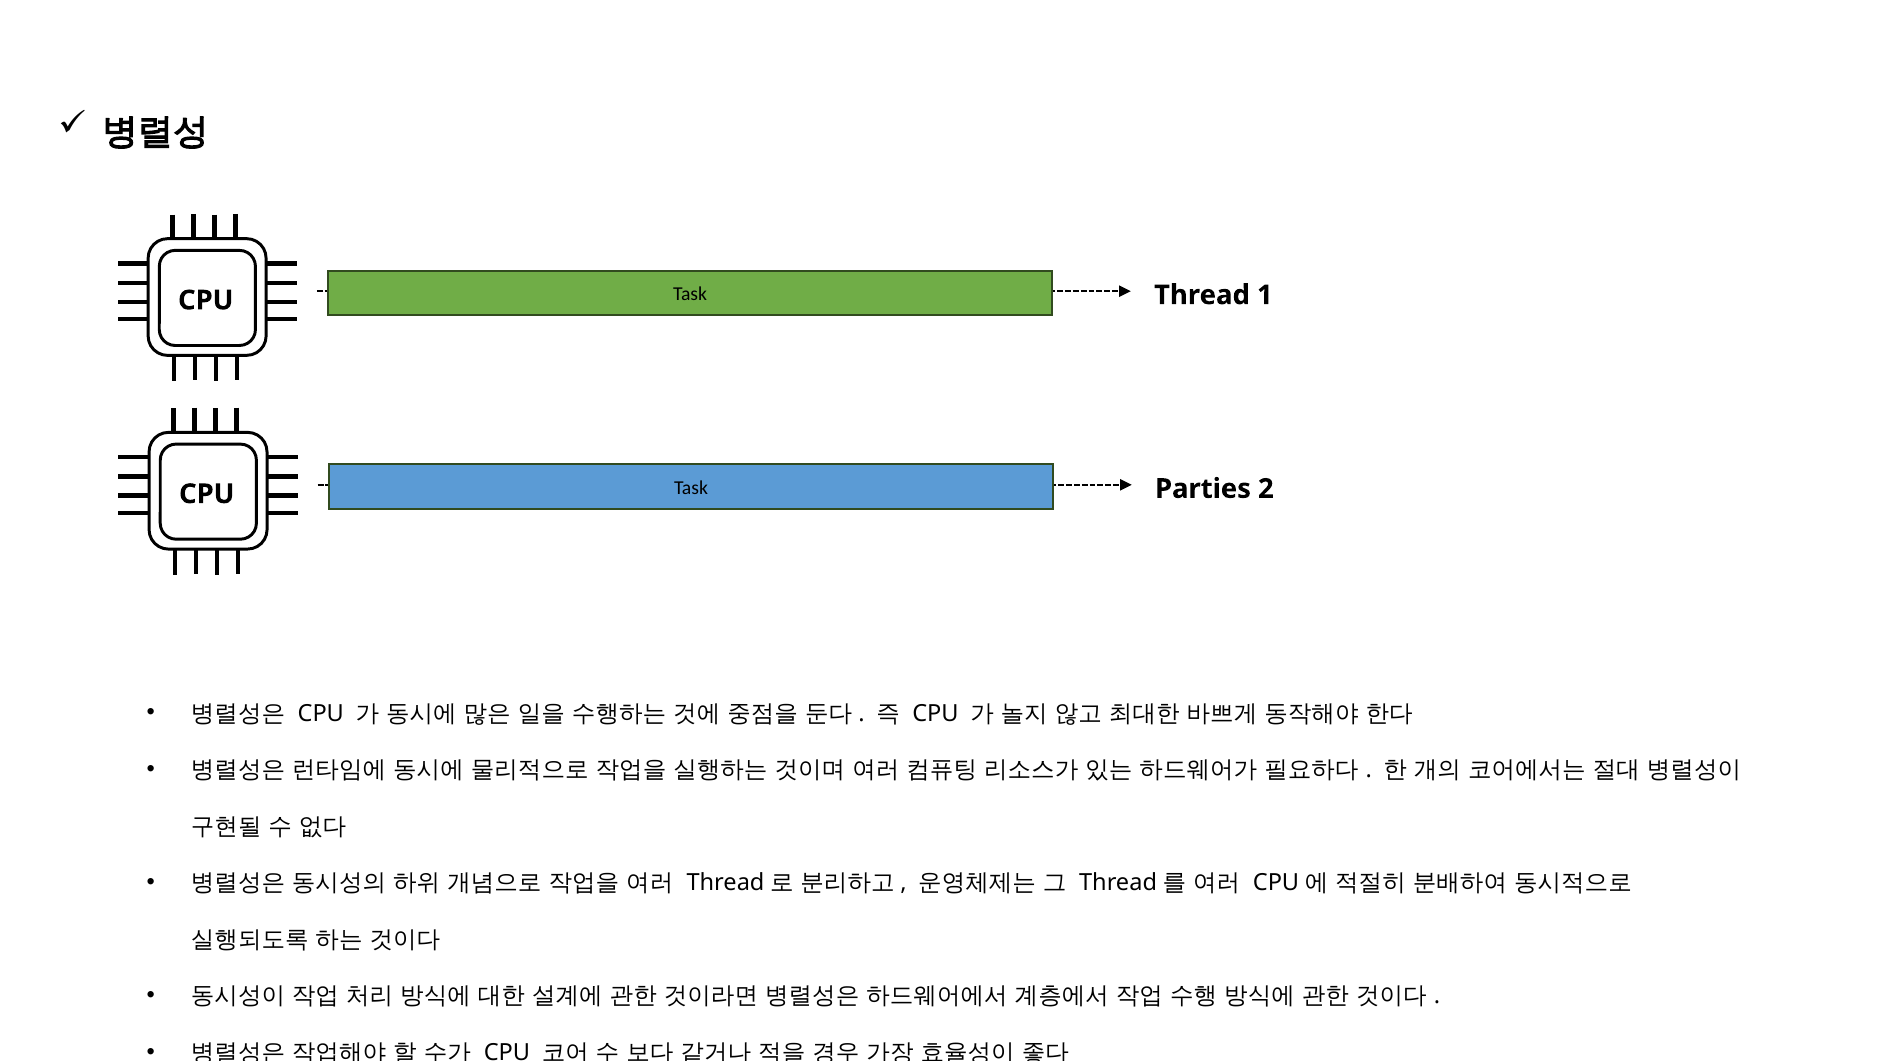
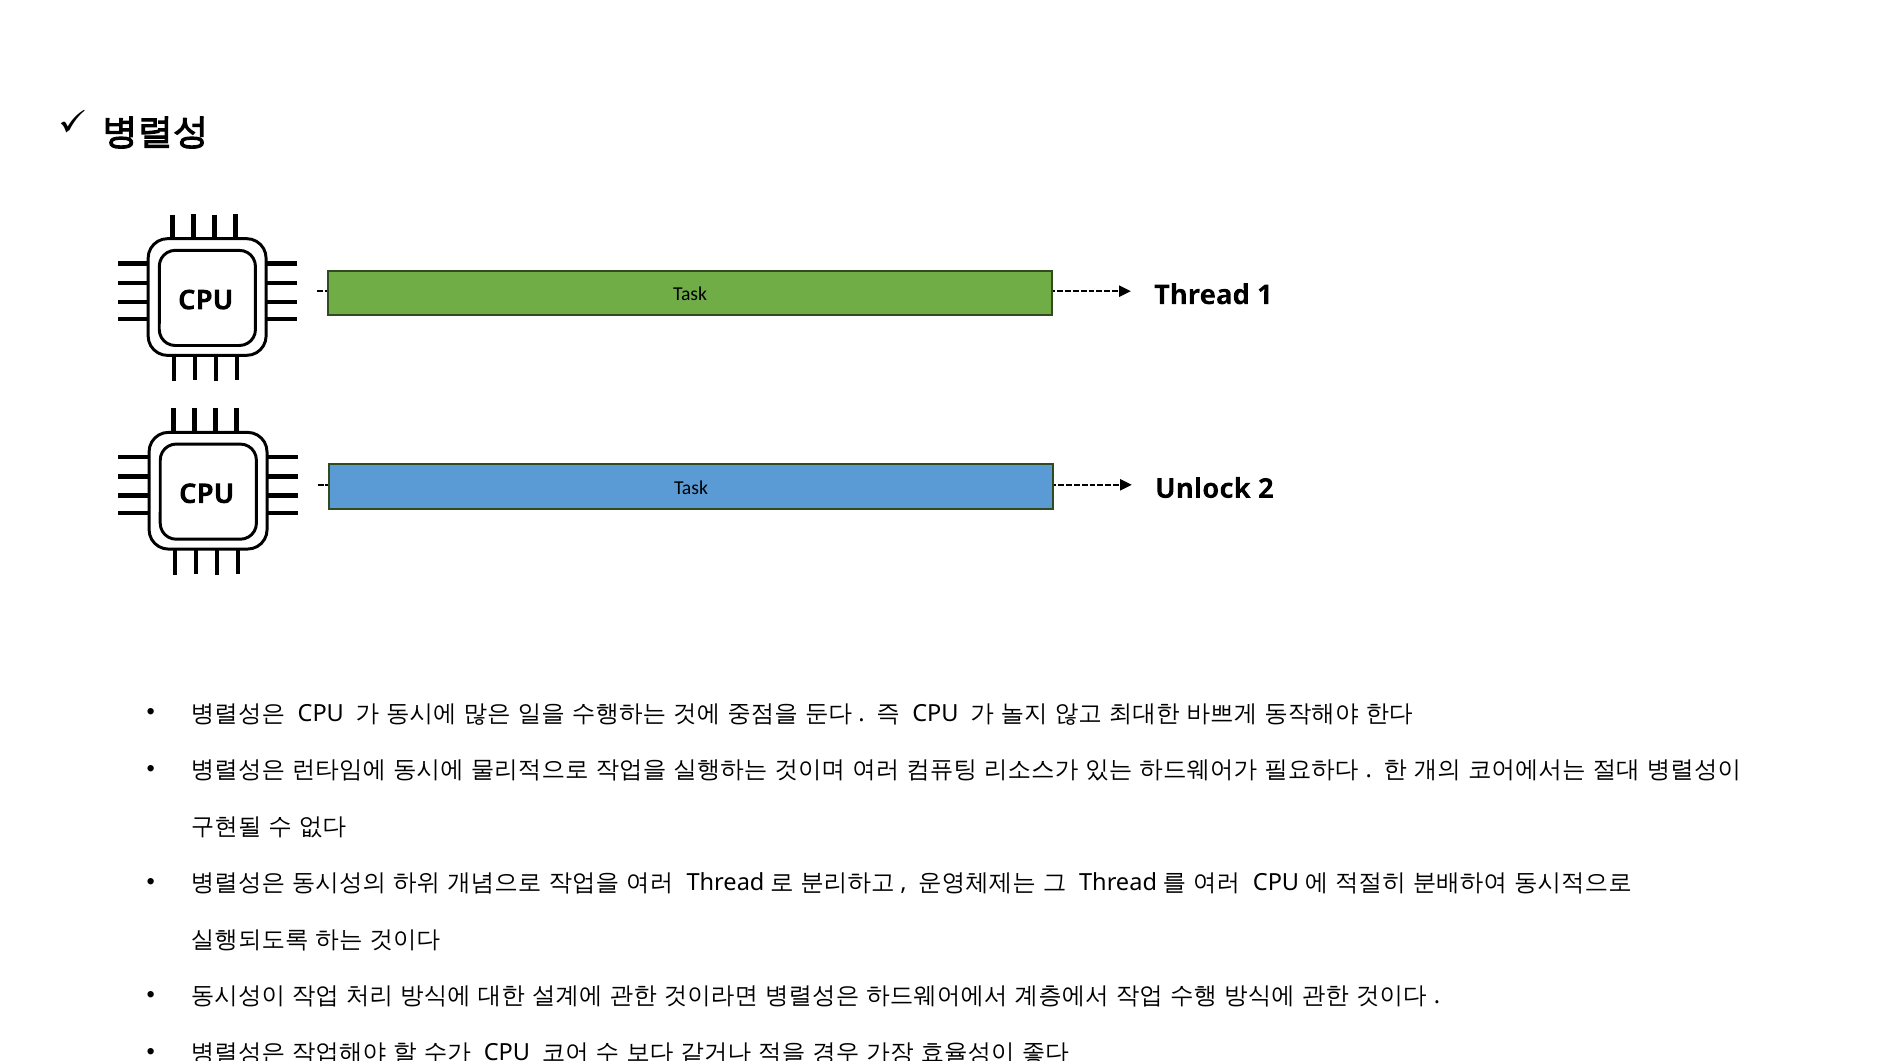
Parties: Parties -> Unlock (1203, 489)
